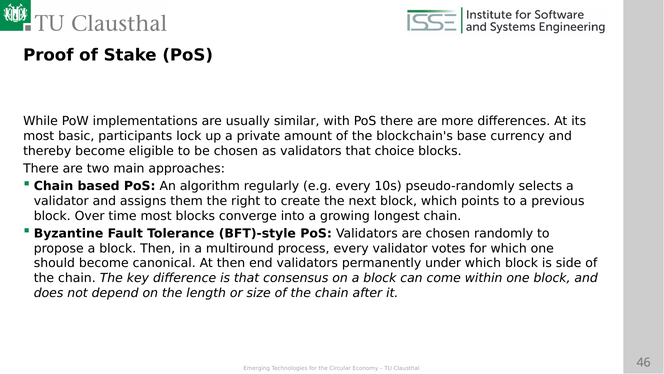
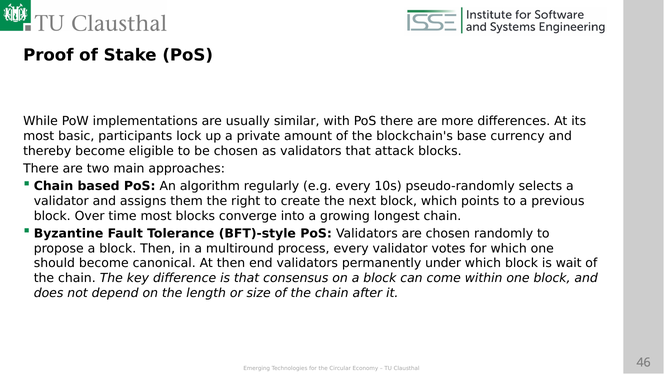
choice: choice -> attack (394, 151)
side: side -> wait (569, 263)
